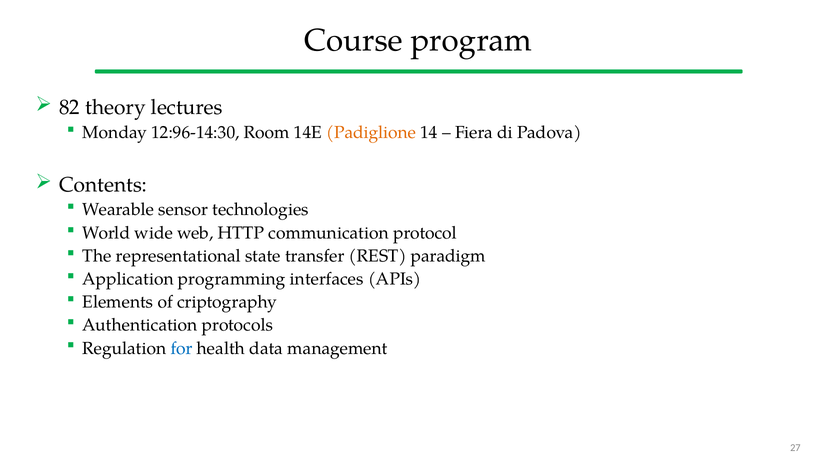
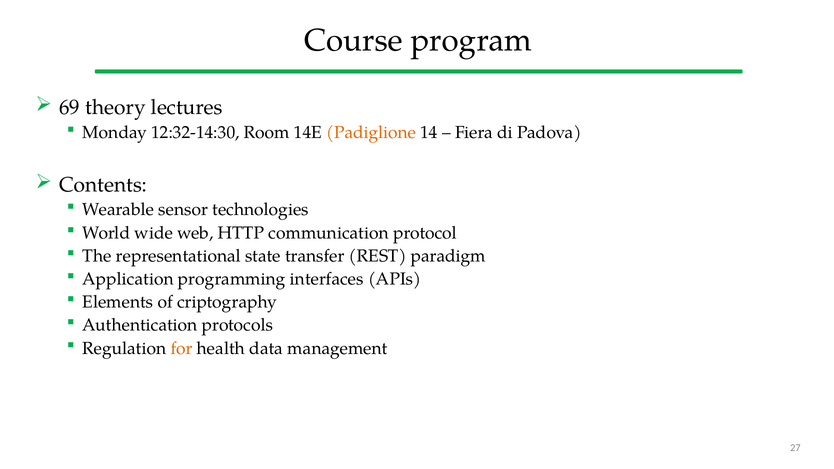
82: 82 -> 69 (69, 107)
12:96-14:30: 12:96-14:30 -> 12:32-14:30 (195, 132)
for colour: blue -> orange (182, 348)
